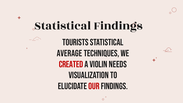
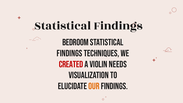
Tourists: Tourists -> Bedroom (75, 42)
average: average -> findings (69, 53)
our colour: red -> orange (94, 86)
